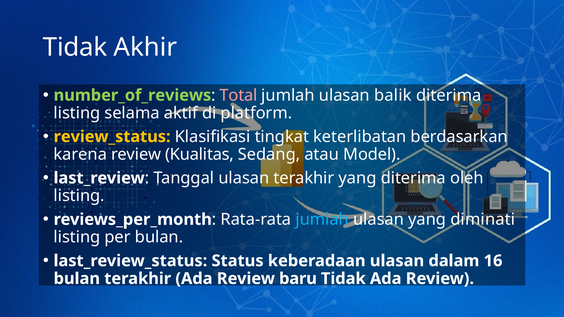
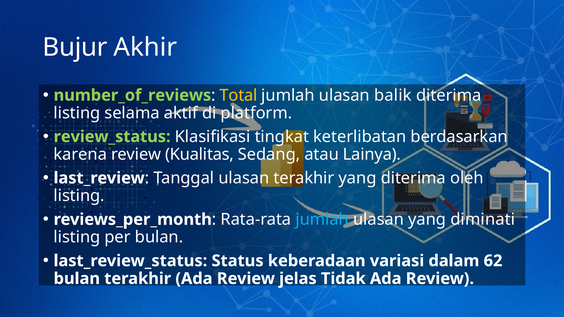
Tidak: Tidak -> Bujur (75, 47)
Total colour: pink -> yellow (239, 95)
review_status colour: yellow -> light green (112, 137)
Model: Model -> Lainya (372, 155)
keberadaan ulasan: ulasan -> variasi (397, 261)
16: 16 -> 62 (493, 261)
baru: baru -> jelas (298, 279)
